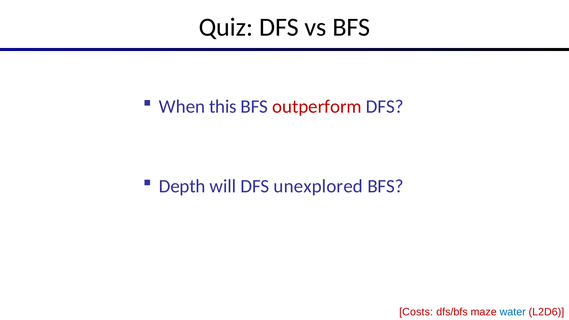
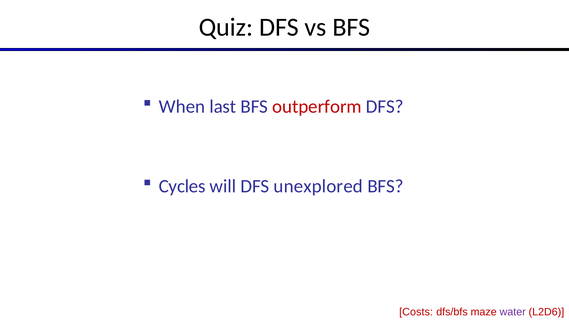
this: this -> last (223, 107)
Depth: Depth -> Cycles (182, 186)
water colour: blue -> purple (513, 312)
